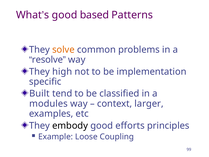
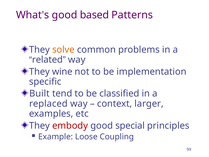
resolve: resolve -> related (47, 60)
high: high -> wine (62, 71)
modules: modules -> replaced (48, 103)
embody colour: black -> red (70, 125)
efforts: efforts -> special (130, 125)
